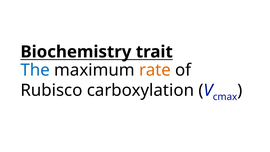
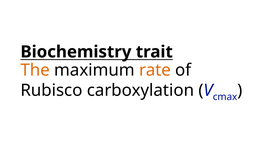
The colour: blue -> orange (35, 70)
